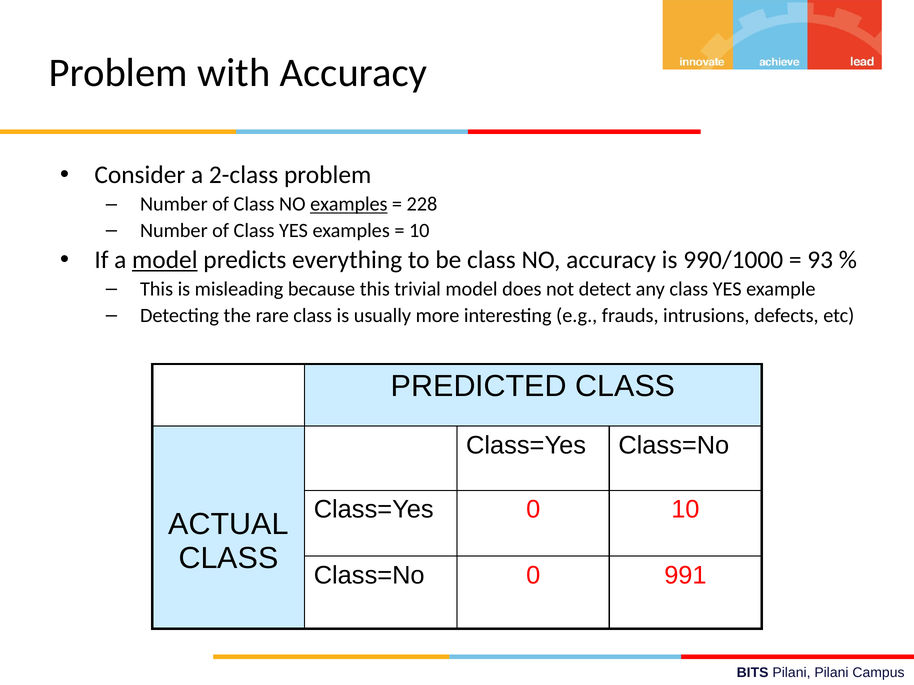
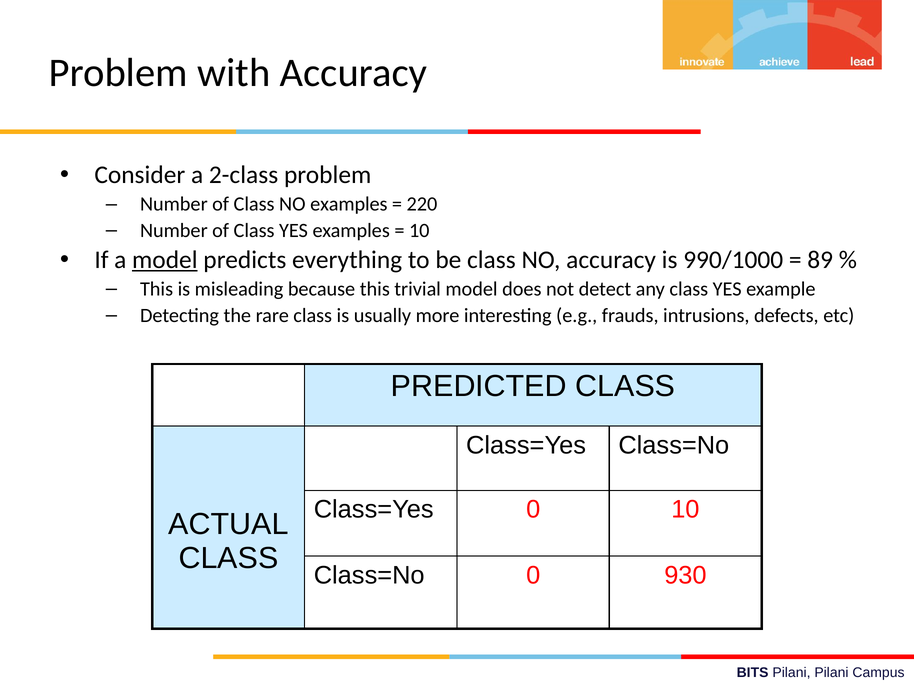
examples underline: present -> none (349, 204)
228: 228 -> 220 (422, 204)
93: 93 -> 89 (820, 260)
991: 991 -> 930 (685, 576)
